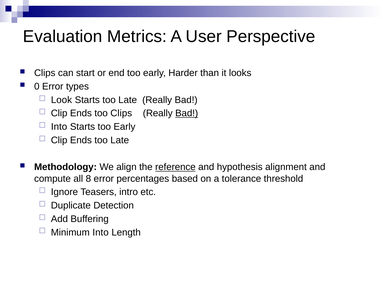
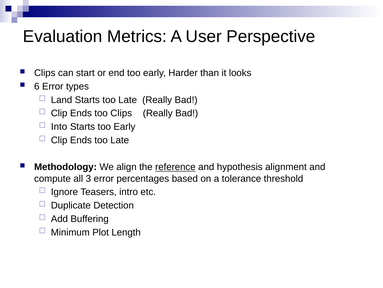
0: 0 -> 6 (37, 86)
Look: Look -> Land (62, 100)
Bad underline: present -> none (187, 113)
8: 8 -> 3 (88, 178)
Minimum Into: Into -> Plot (101, 232)
